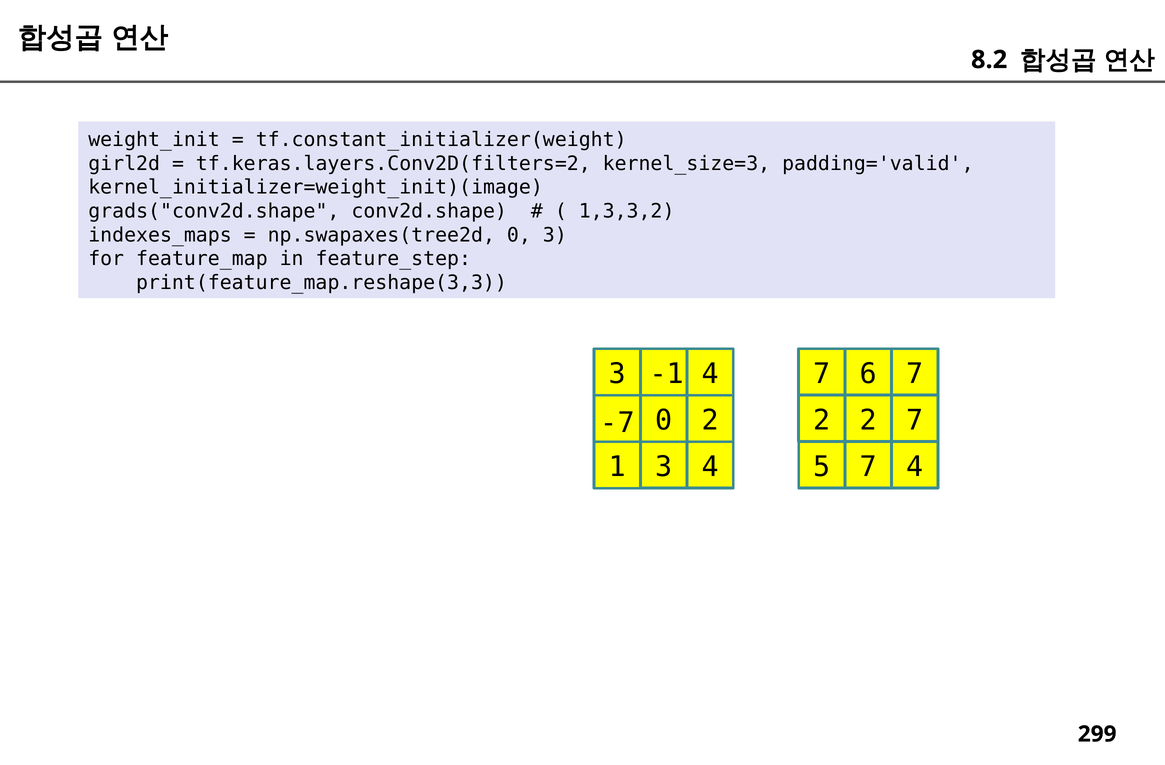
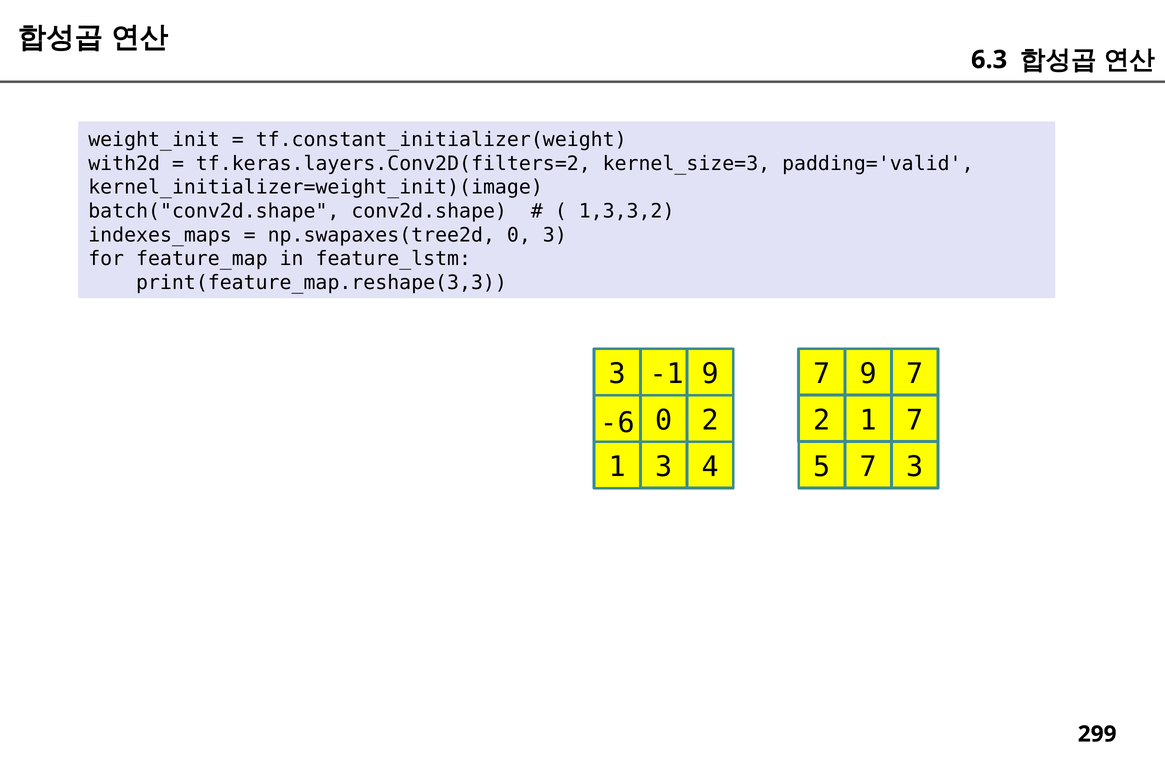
8.2: 8.2 -> 6.3 (989, 60)
girl2d: girl2d -> with2d (124, 164)
grads("conv2d.shape: grads("conv2d.shape -> batch("conv2d.shape (214, 211)
feature_step: feature_step -> feature_lstm (393, 259)
7 6: 6 -> 9 (868, 374)
4: 4 -> 9 (710, 374)
2 2: 2 -> 1 (868, 421)
-7: -7 -> -6 (618, 423)
7 4: 4 -> 3 (915, 467)
